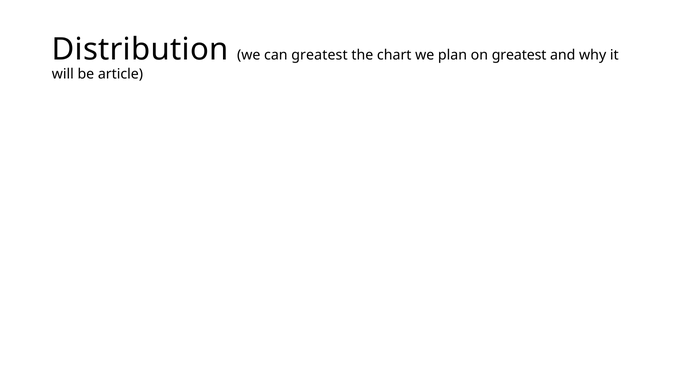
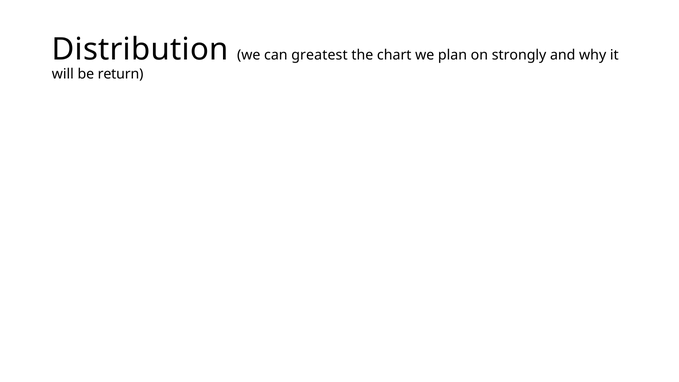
on greatest: greatest -> strongly (519, 55)
article: article -> return (121, 74)
